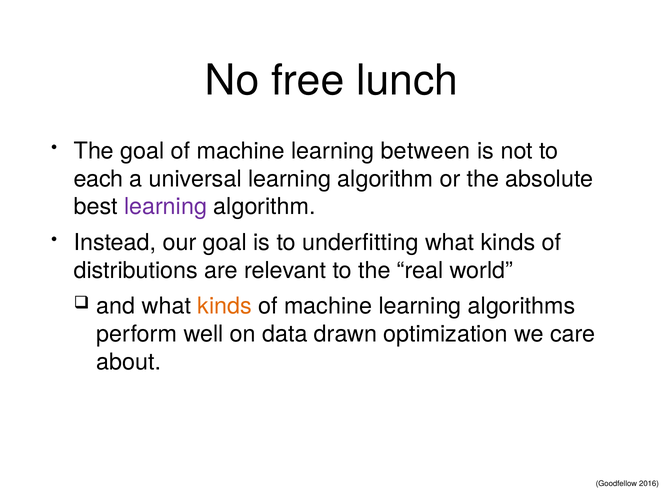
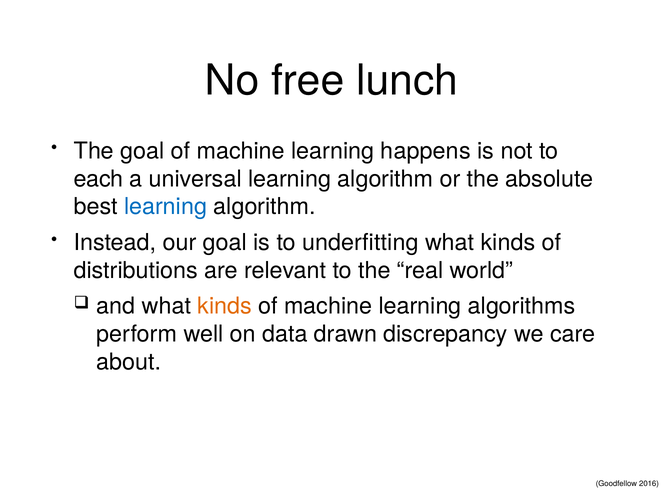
between: between -> happens (426, 151)
learning colour: purple -> blue (166, 207)
optimization: optimization -> discrepancy (445, 334)
